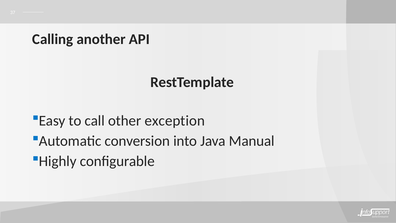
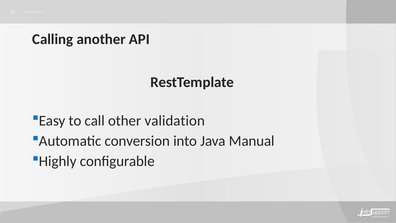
exception: exception -> validation (175, 121)
